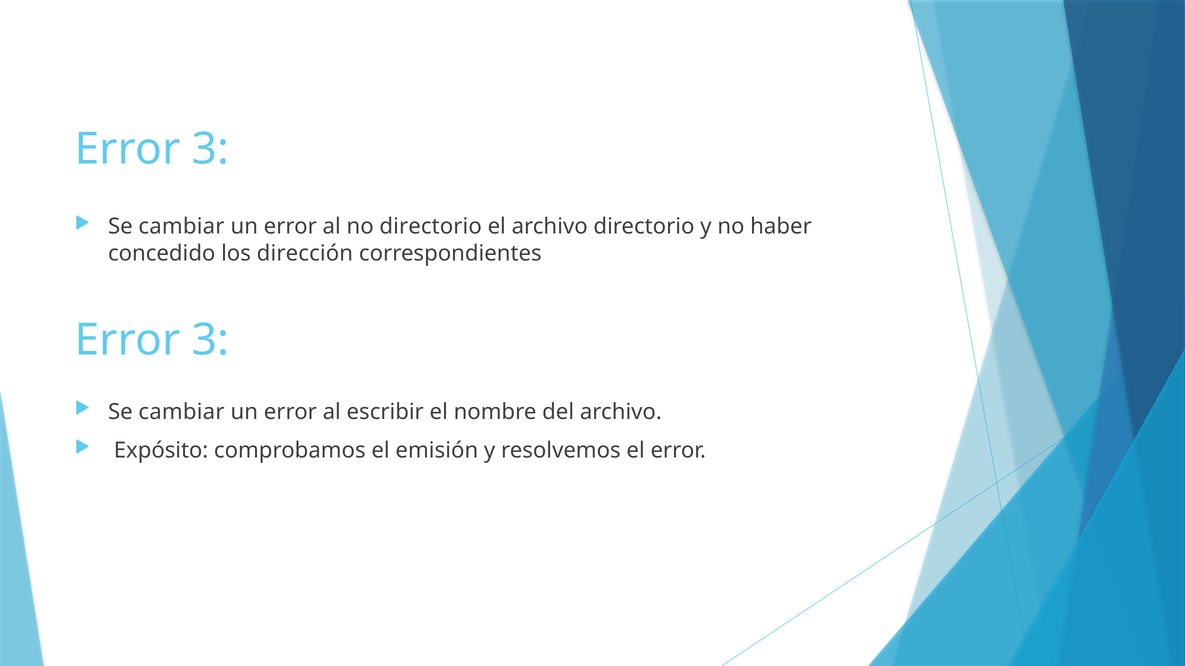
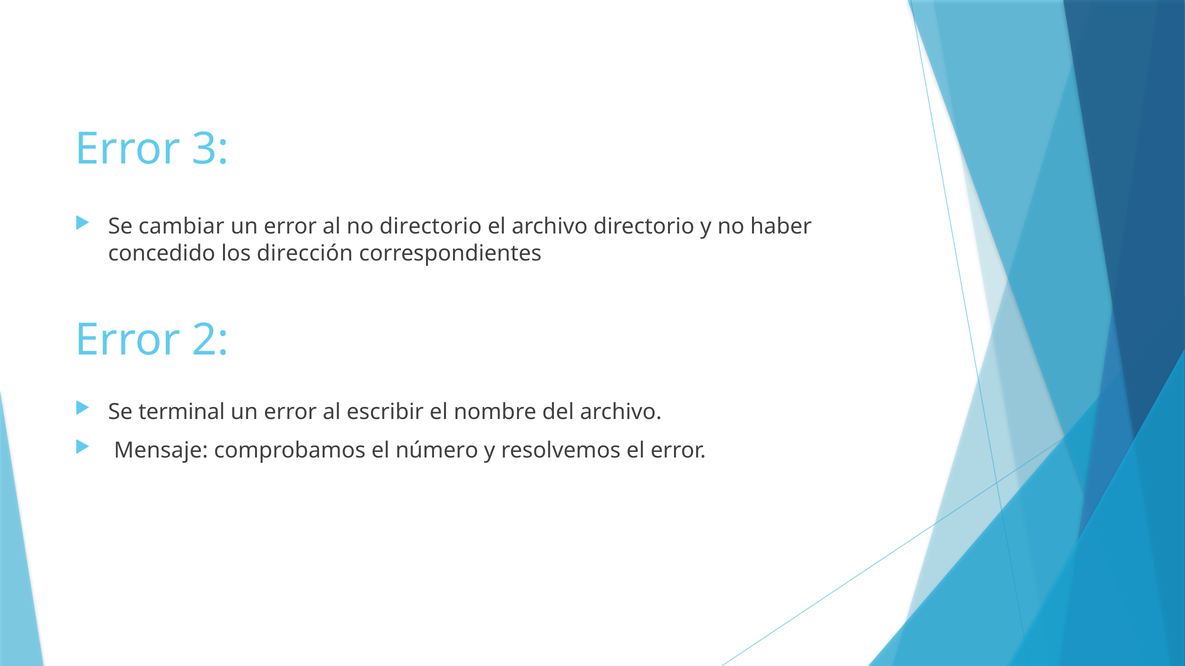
3: 3 -> 2 (210, 340)
cambiar: cambiar -> terminal (182, 412)
Expósito: Expósito -> Mensaje (161, 451)
emisión: emisión -> número (437, 451)
